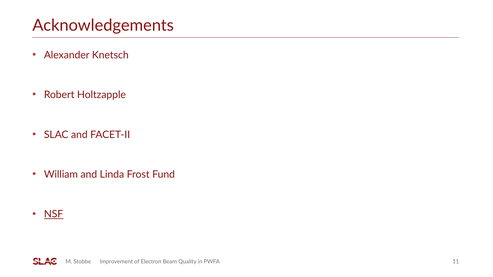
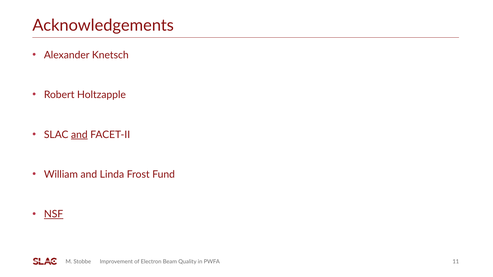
and underline: none -> present (79, 135)
